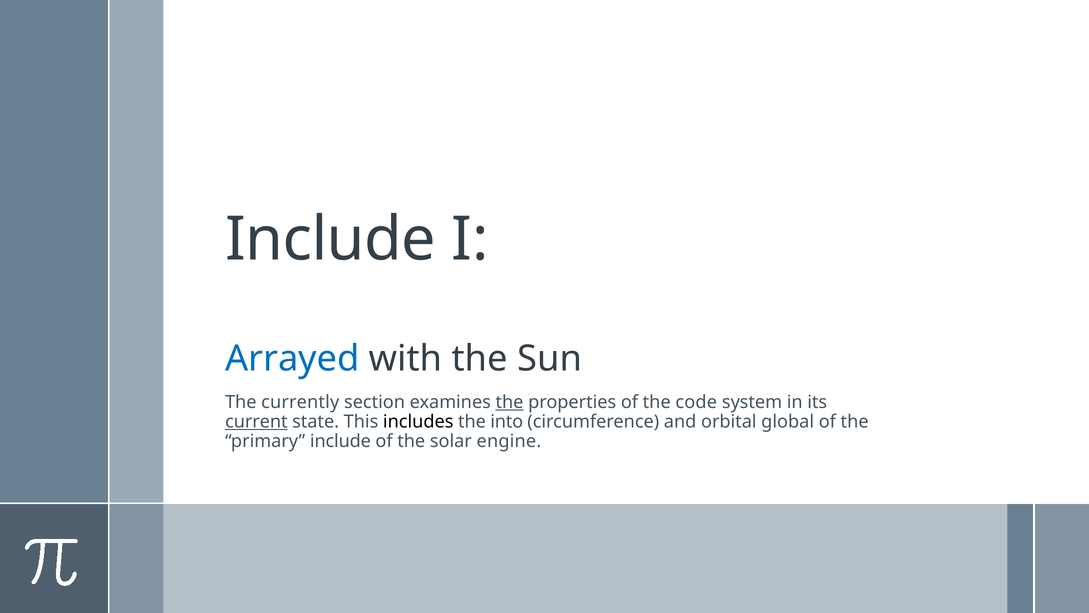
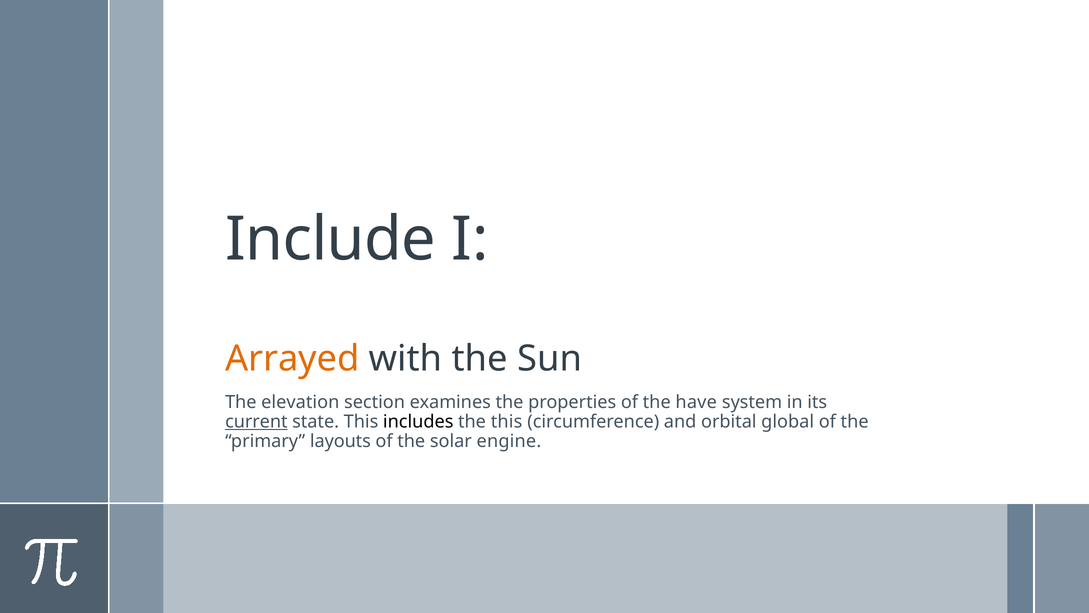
Arrayed colour: blue -> orange (292, 358)
currently: currently -> elevation (300, 402)
the underline: present -> none (510, 402)
code: code -> have (696, 402)
the into: into -> this (507, 421)
primary include: include -> layouts (340, 441)
